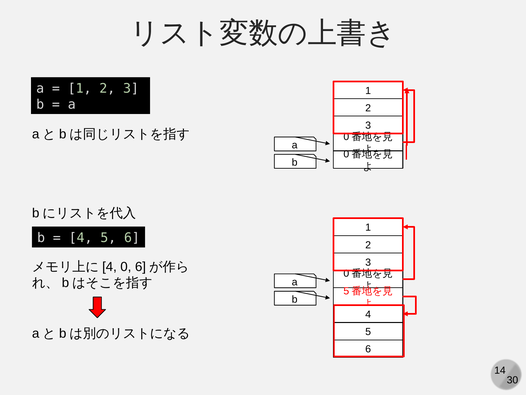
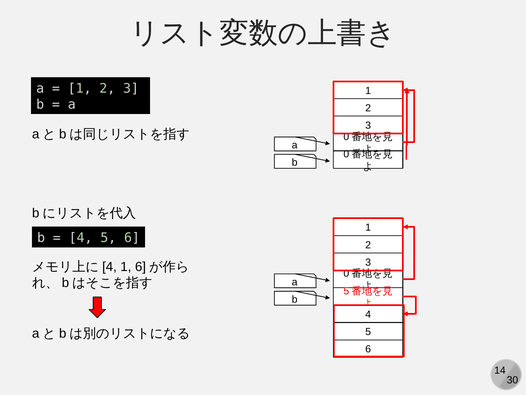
0: 0 -> 1 (126, 267)
